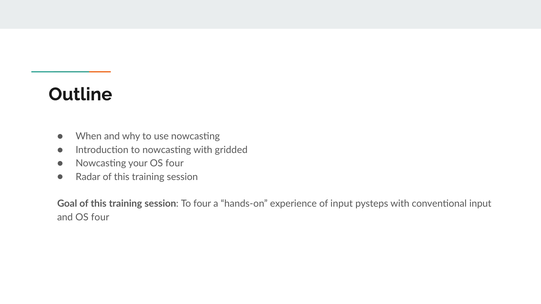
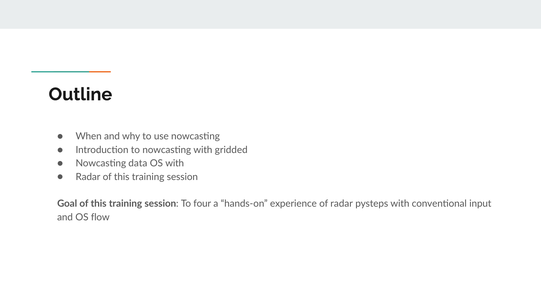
your: your -> data (138, 164)
four: four -> with (175, 164)
of input: input -> radar (342, 204)
and OS four: four -> flow (100, 217)
